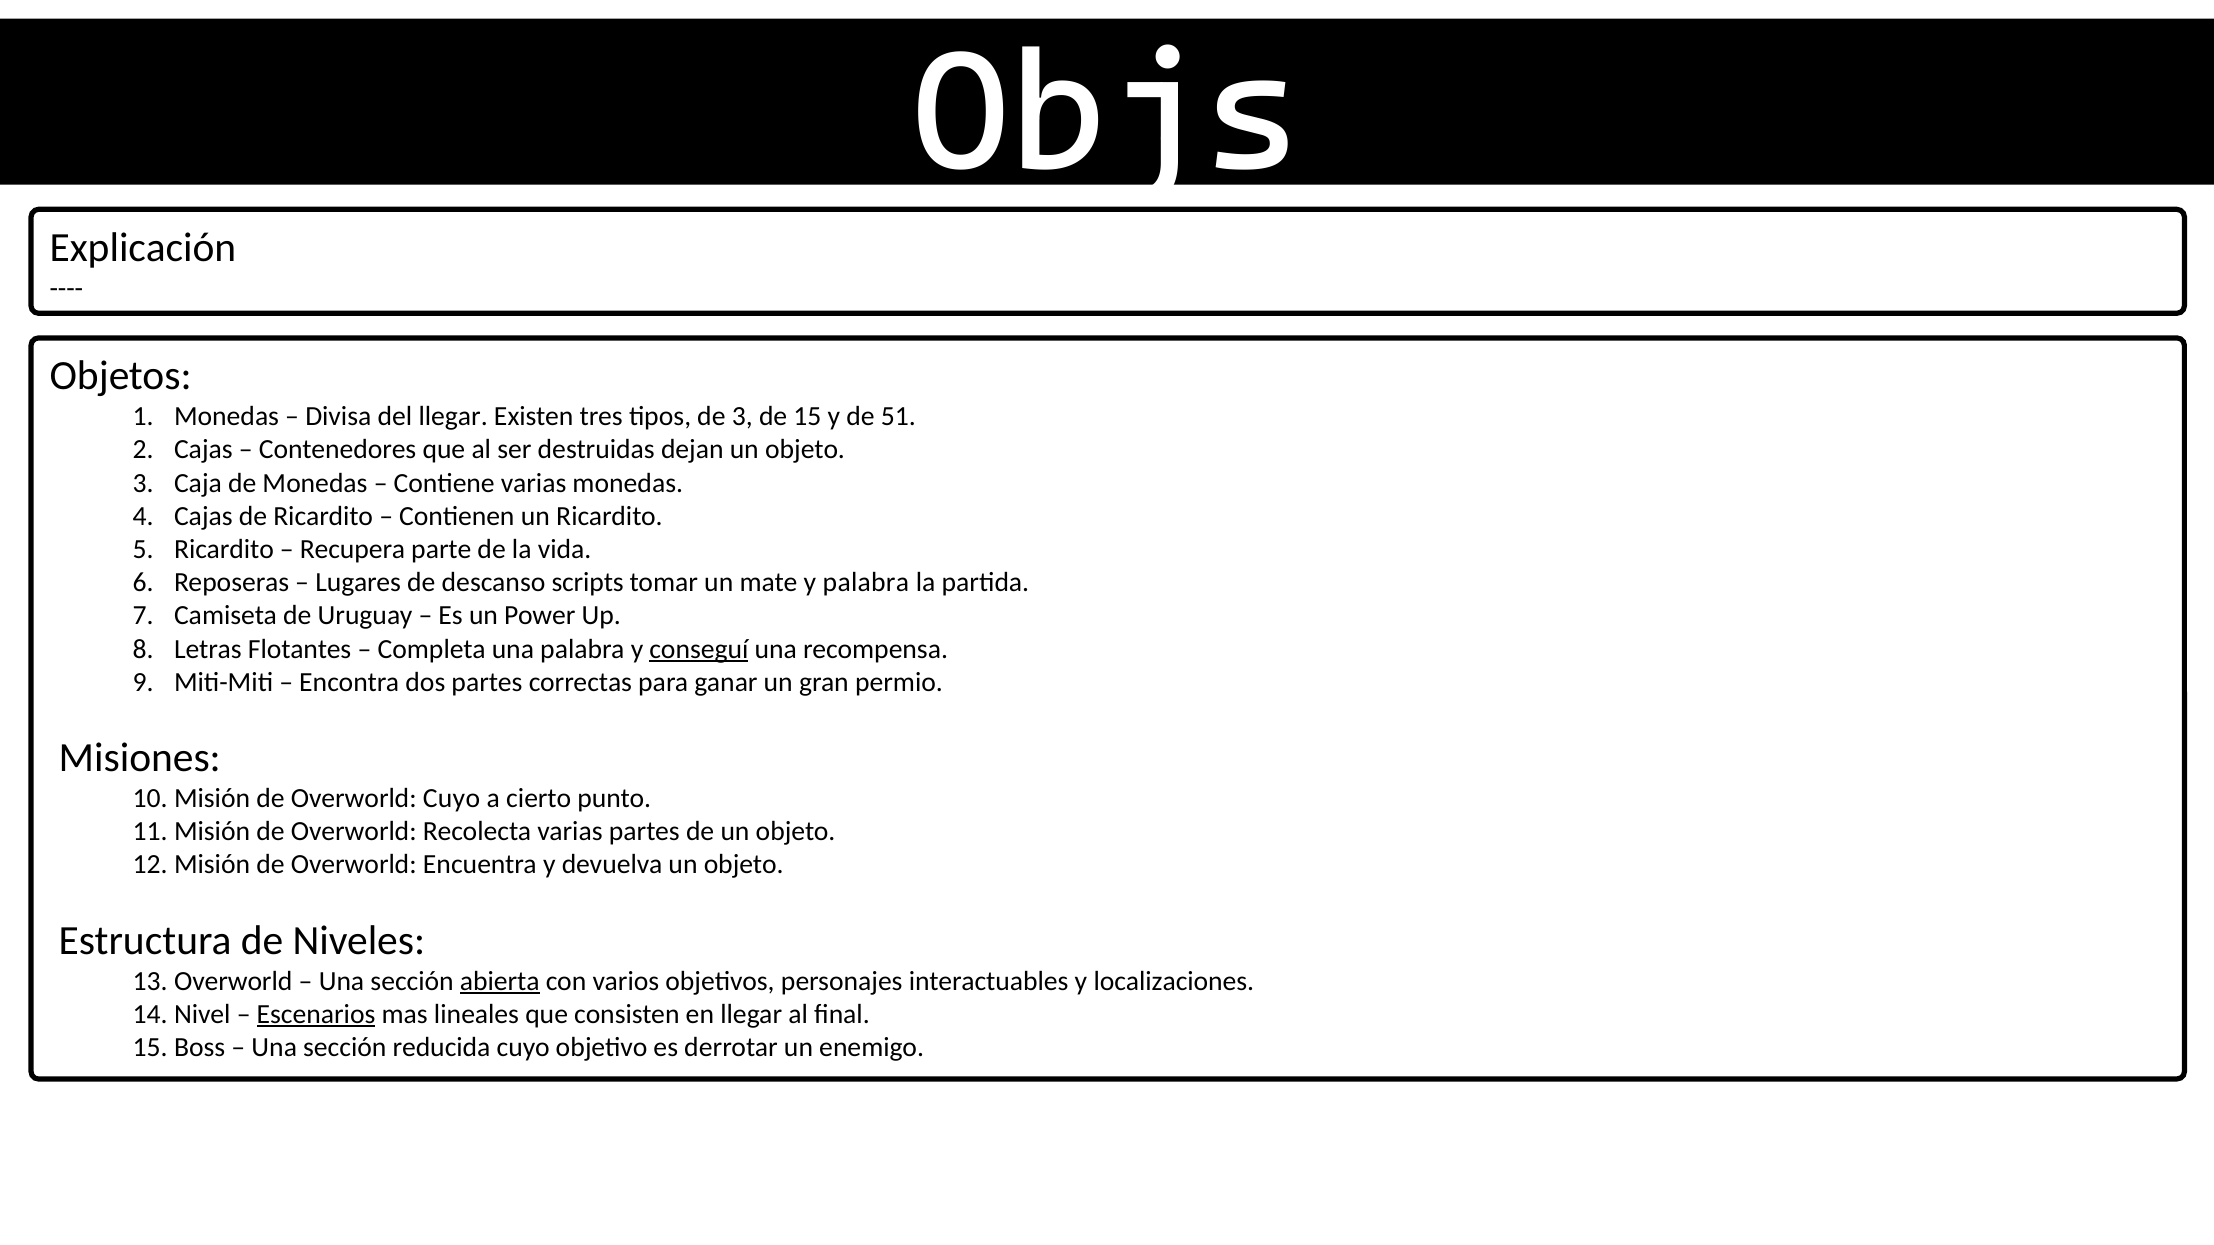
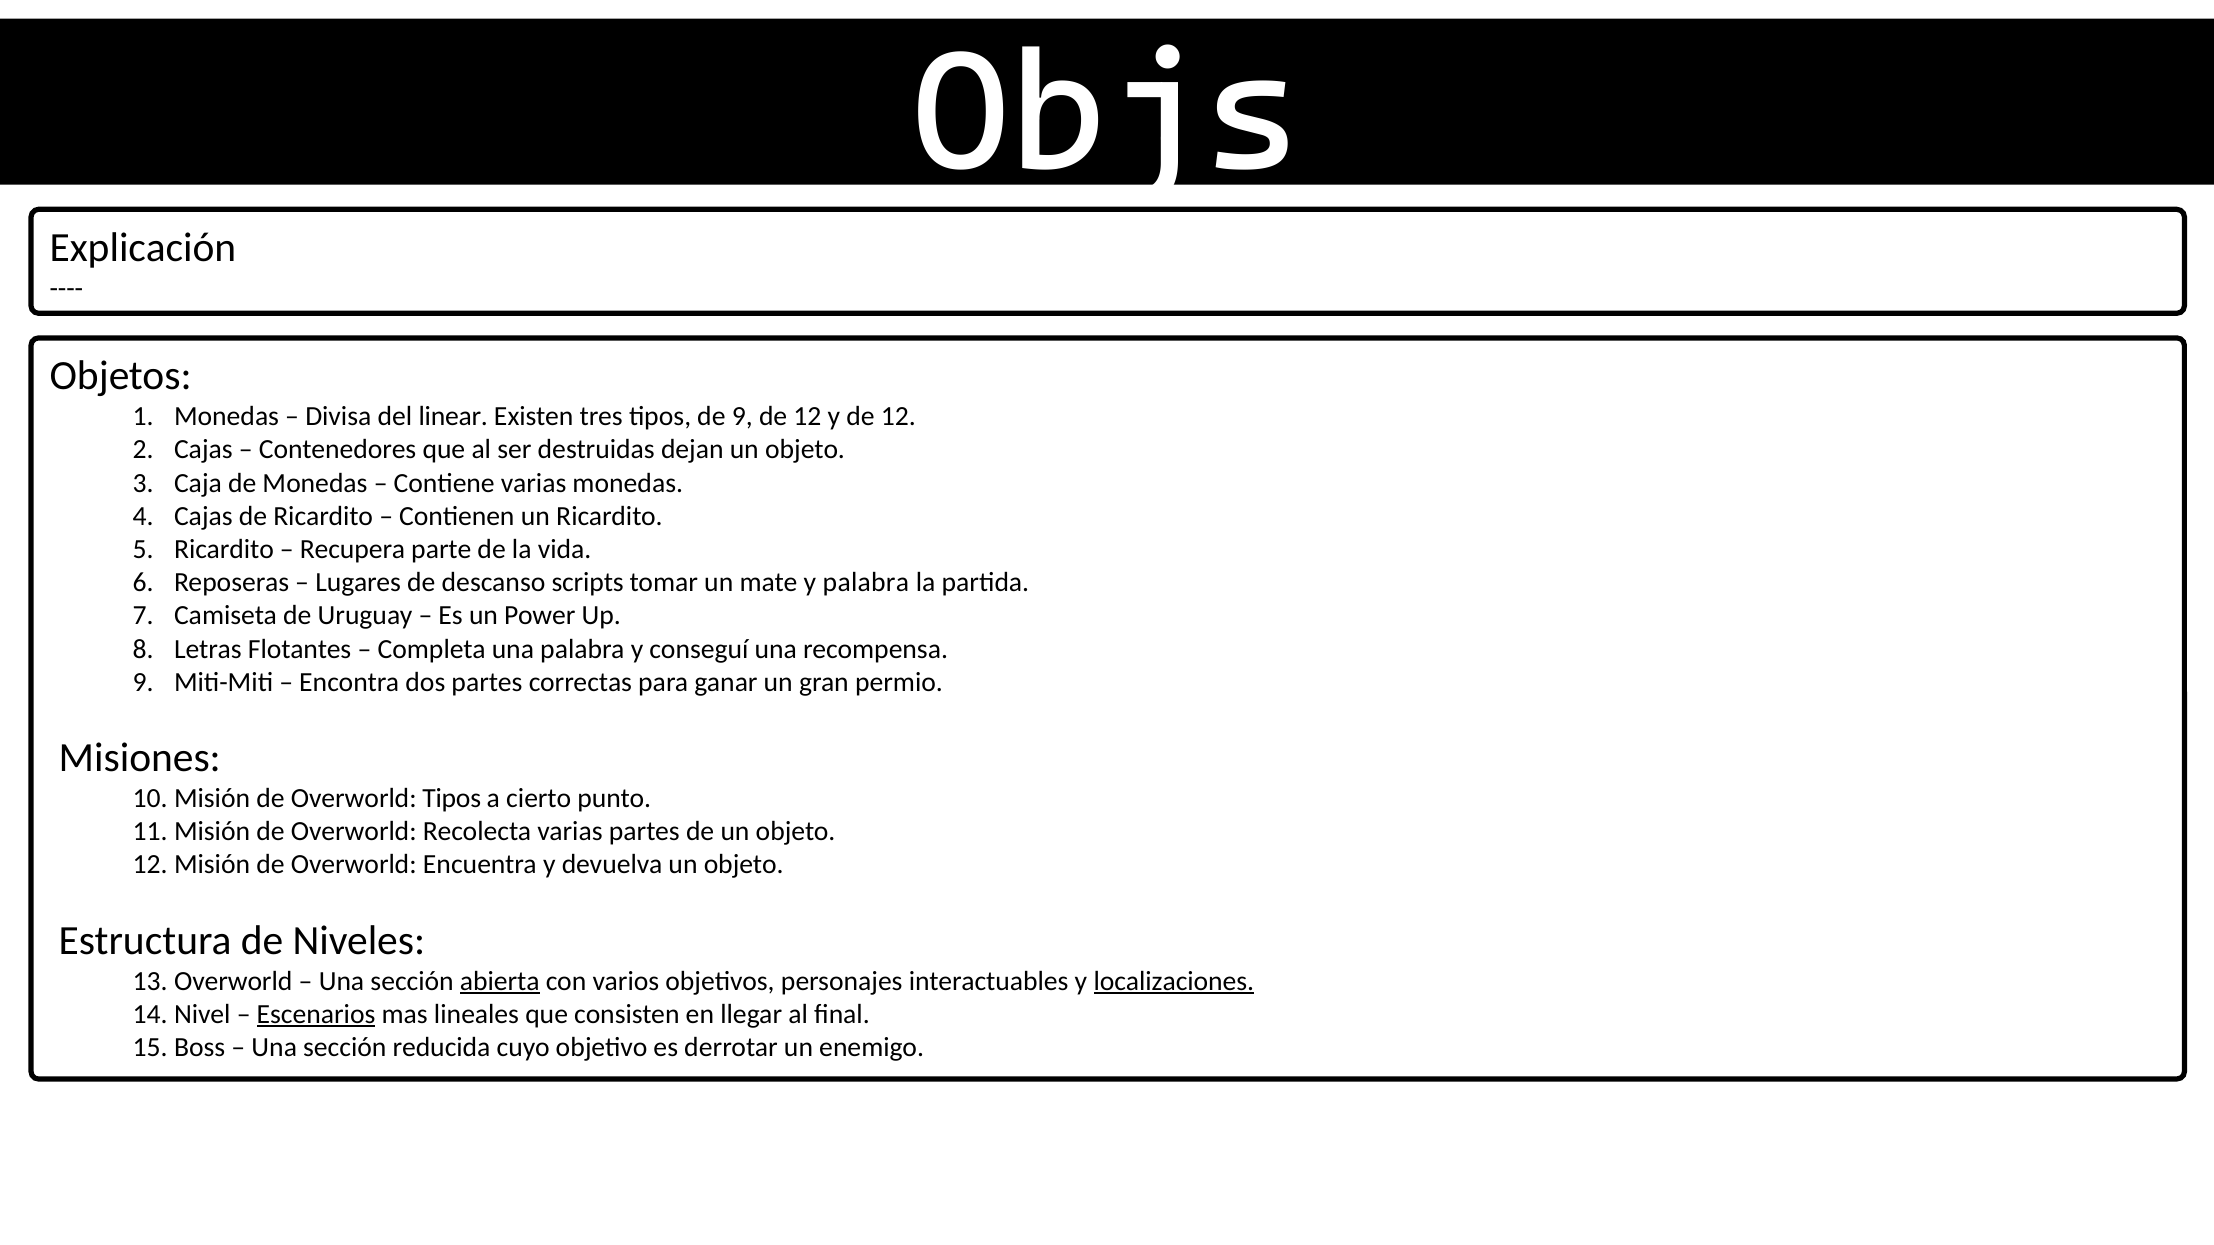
del llegar: llegar -> linear (453, 417)
de 3: 3 -> 9 (742, 417)
15: 15 -> 12 (807, 417)
y de 51: 51 -> 12 (898, 417)
conseguí underline: present -> none (699, 649)
Overworld Cuyo: Cuyo -> Tipos (452, 799)
localizaciones underline: none -> present (1174, 981)
